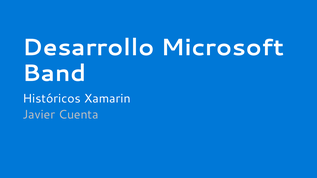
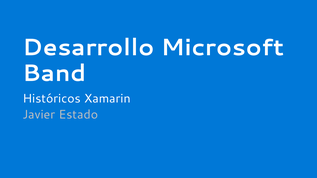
Cuenta: Cuenta -> Estado (78, 115)
